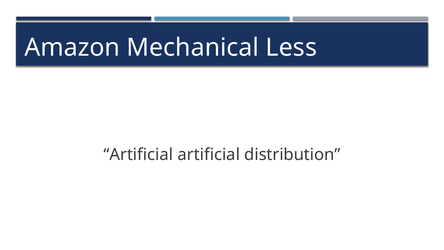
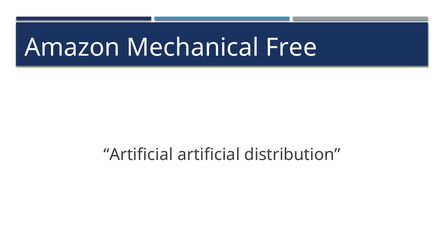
Less: Less -> Free (291, 48)
